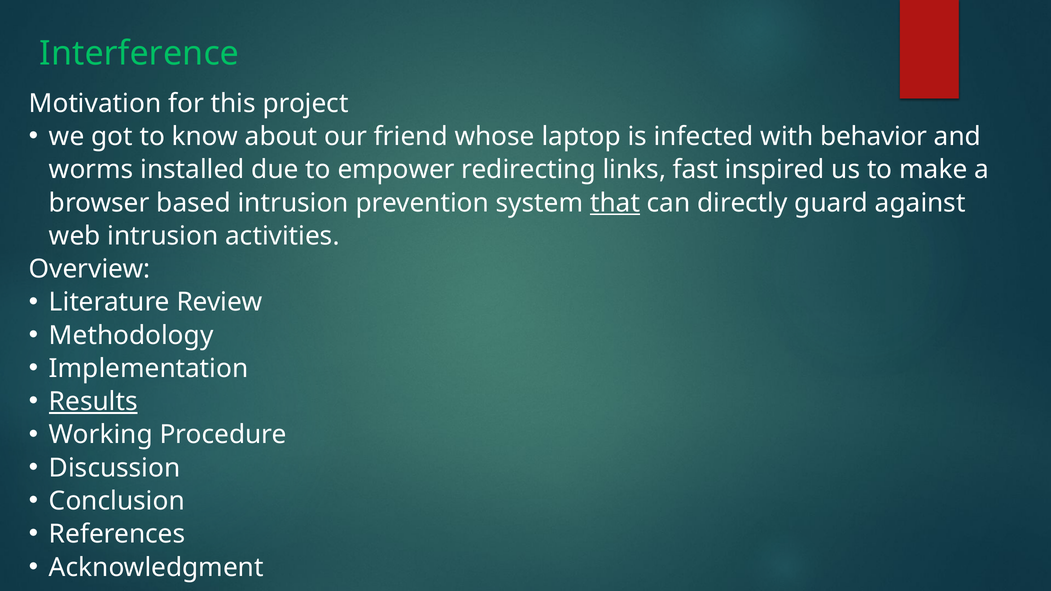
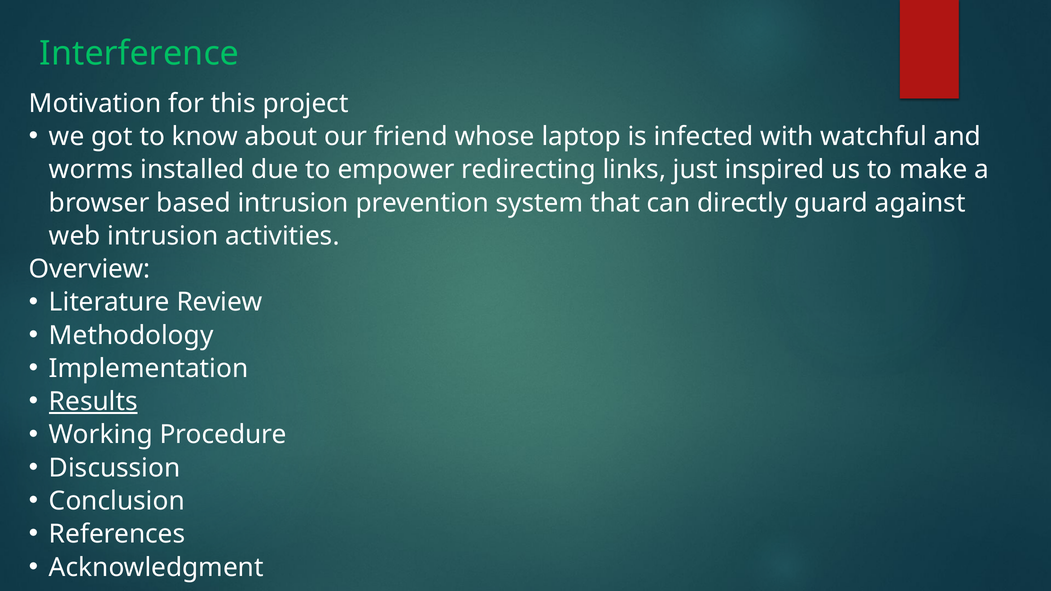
behavior: behavior -> watchful (874, 137)
fast: fast -> just (695, 170)
that underline: present -> none (615, 203)
